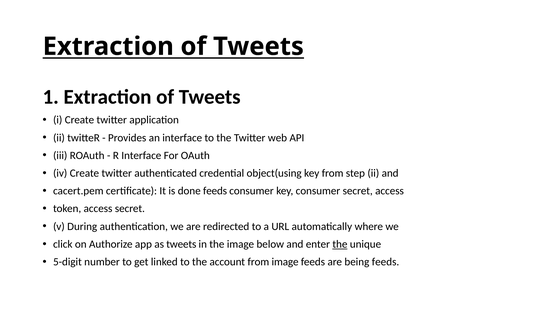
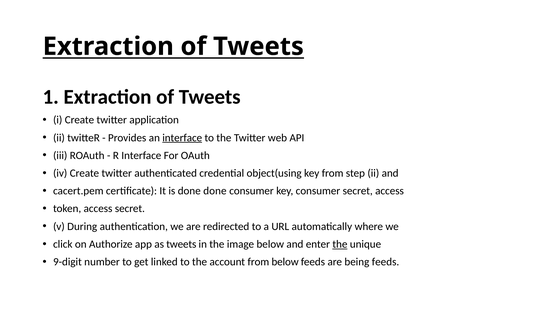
interface underline: none -> present (182, 138)
done feeds: feeds -> done (215, 191)
5-digit: 5-digit -> 9-digit (67, 262)
from image: image -> below (285, 262)
